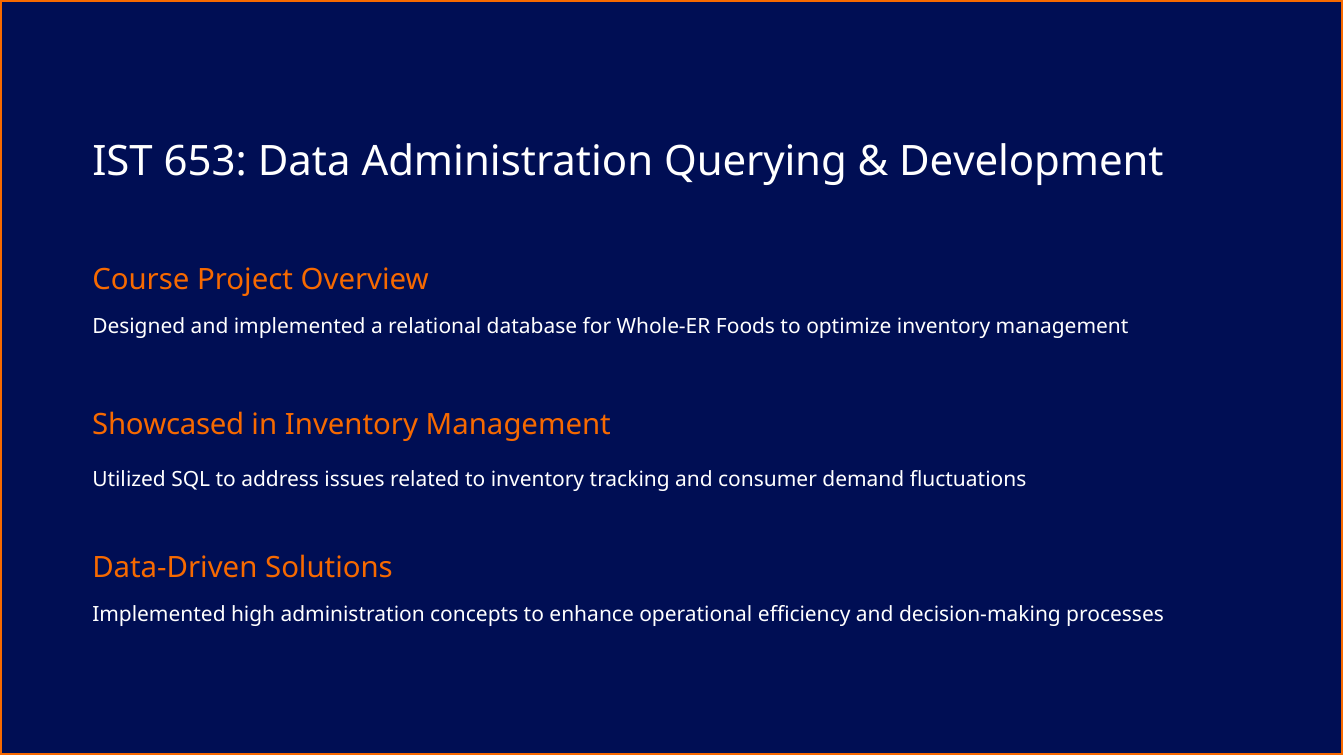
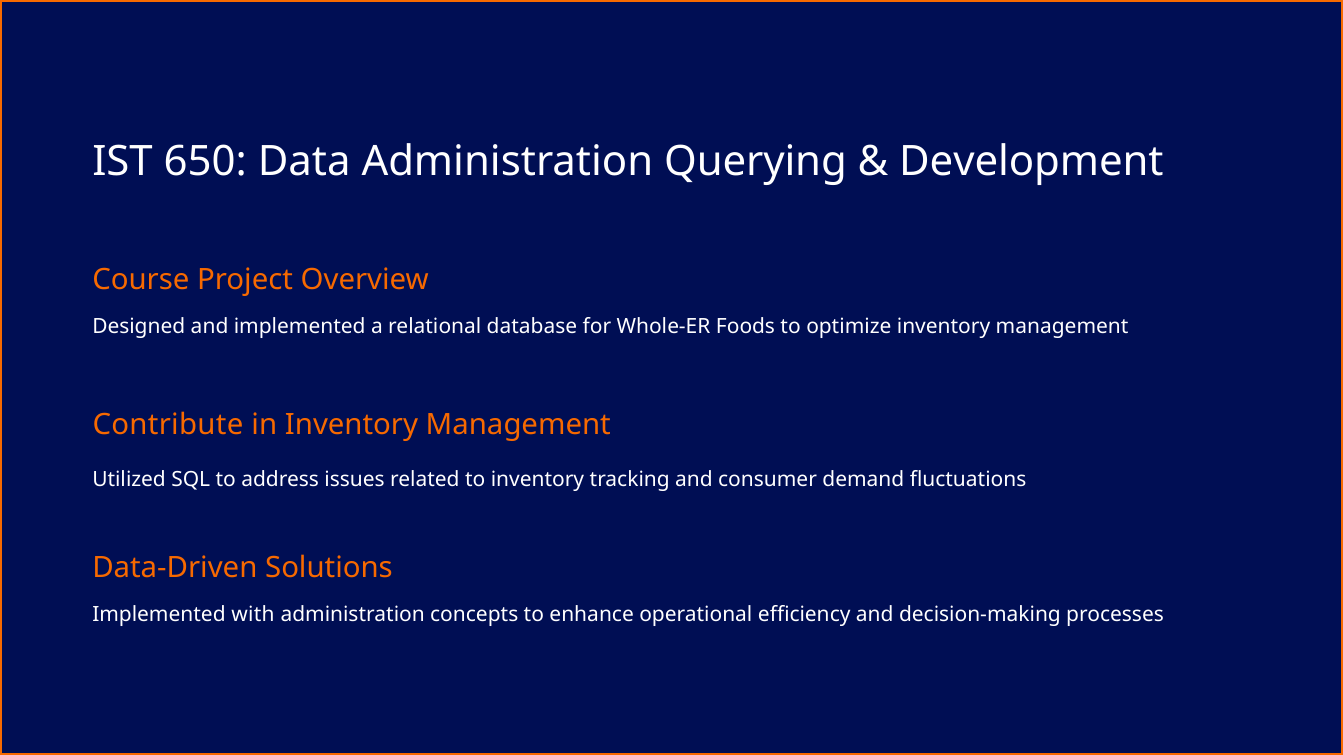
653: 653 -> 650 (205, 162)
Showcased: Showcased -> Contribute (168, 425)
high: high -> with (253, 615)
